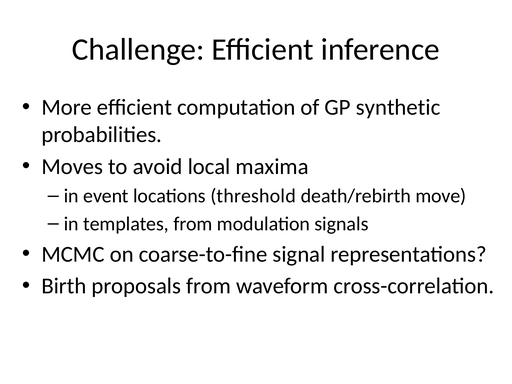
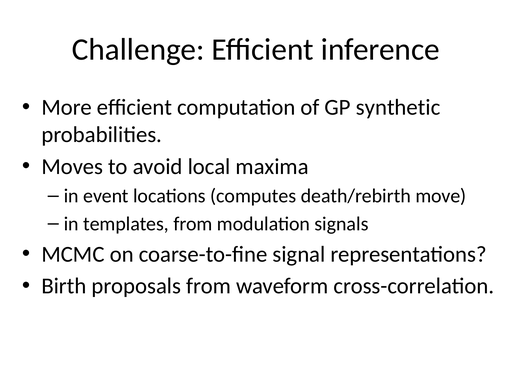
threshold: threshold -> computes (253, 196)
